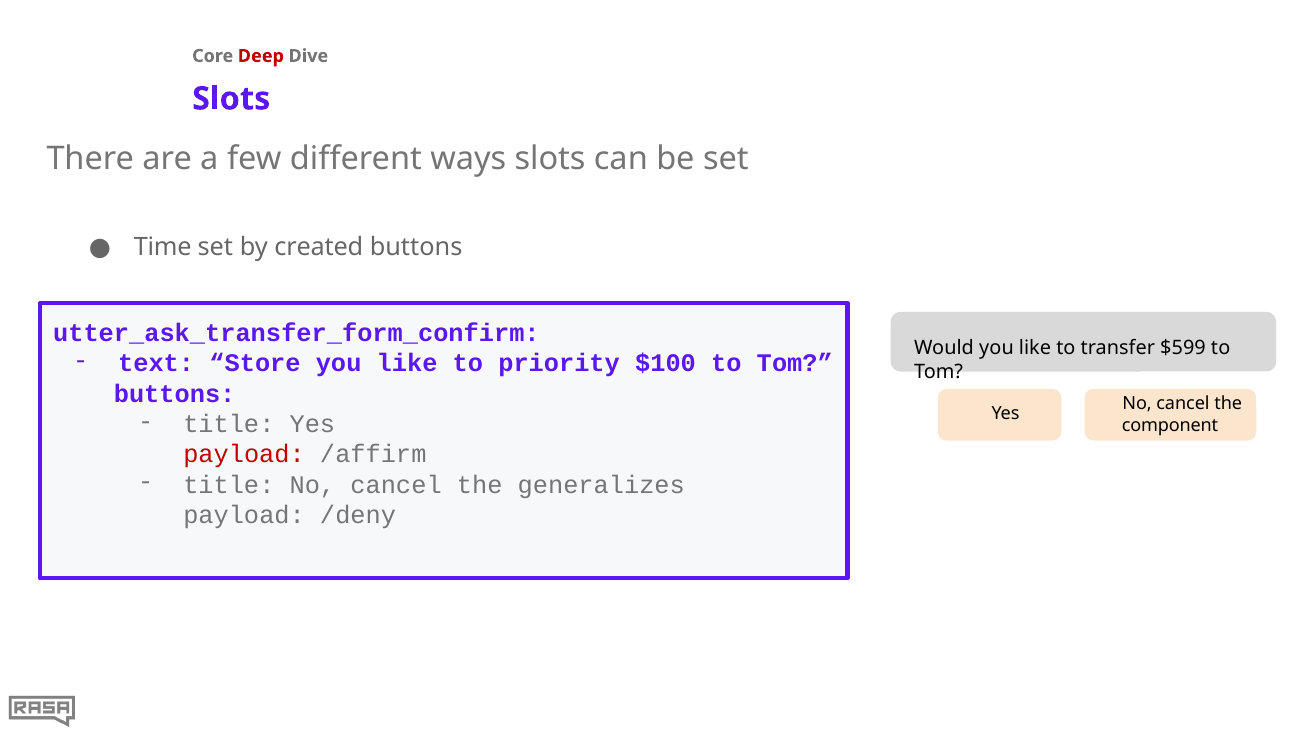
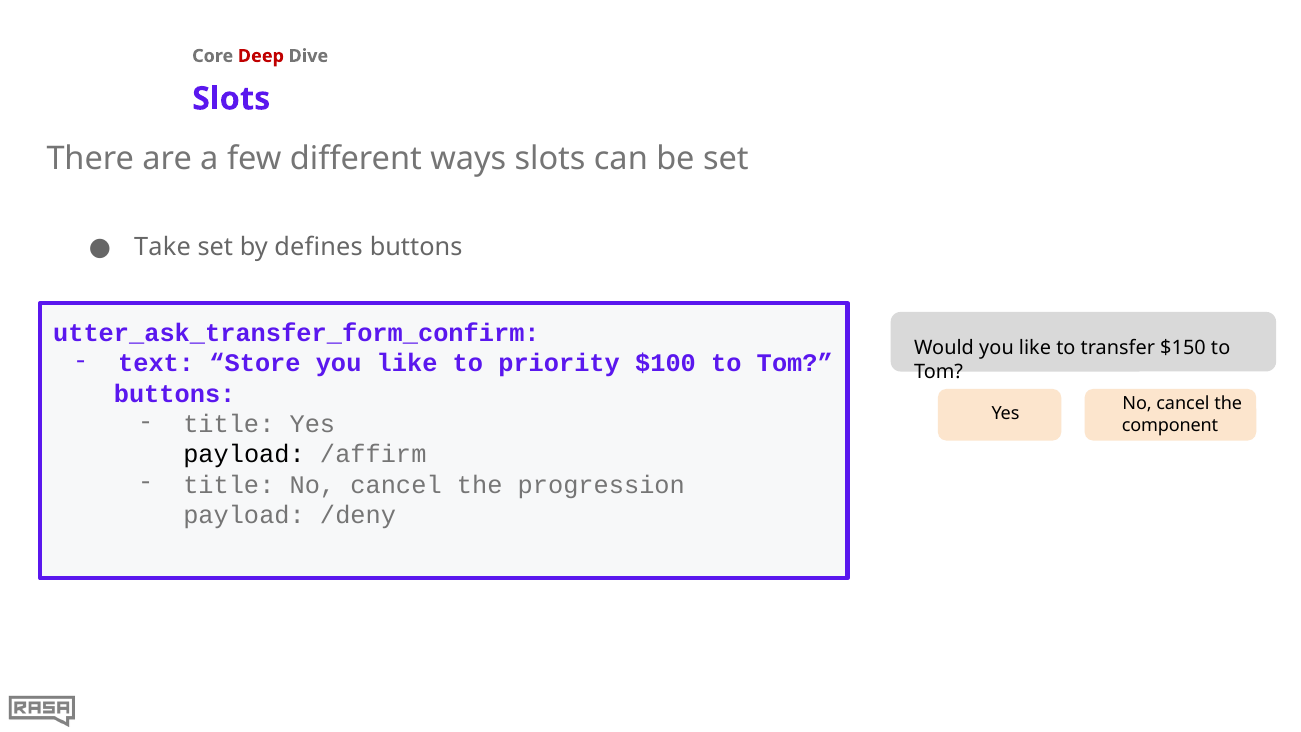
Time: Time -> Take (162, 247)
created: created -> defines (319, 247)
$599: $599 -> $150 (1183, 348)
payload colour: red -> black (244, 454)
generalizes: generalizes -> progression (601, 485)
